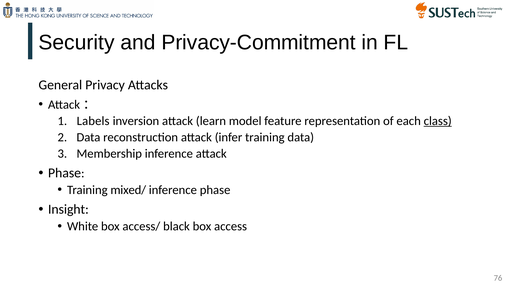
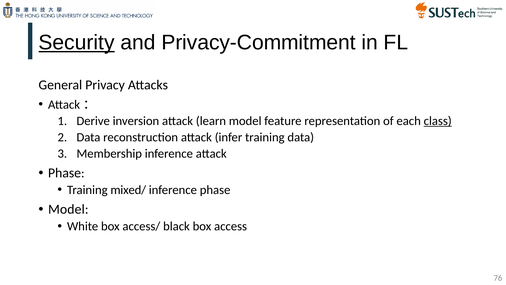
Security underline: none -> present (77, 43)
Labels: Labels -> Derive (93, 121)
Insight: Insight -> Model (68, 209)
